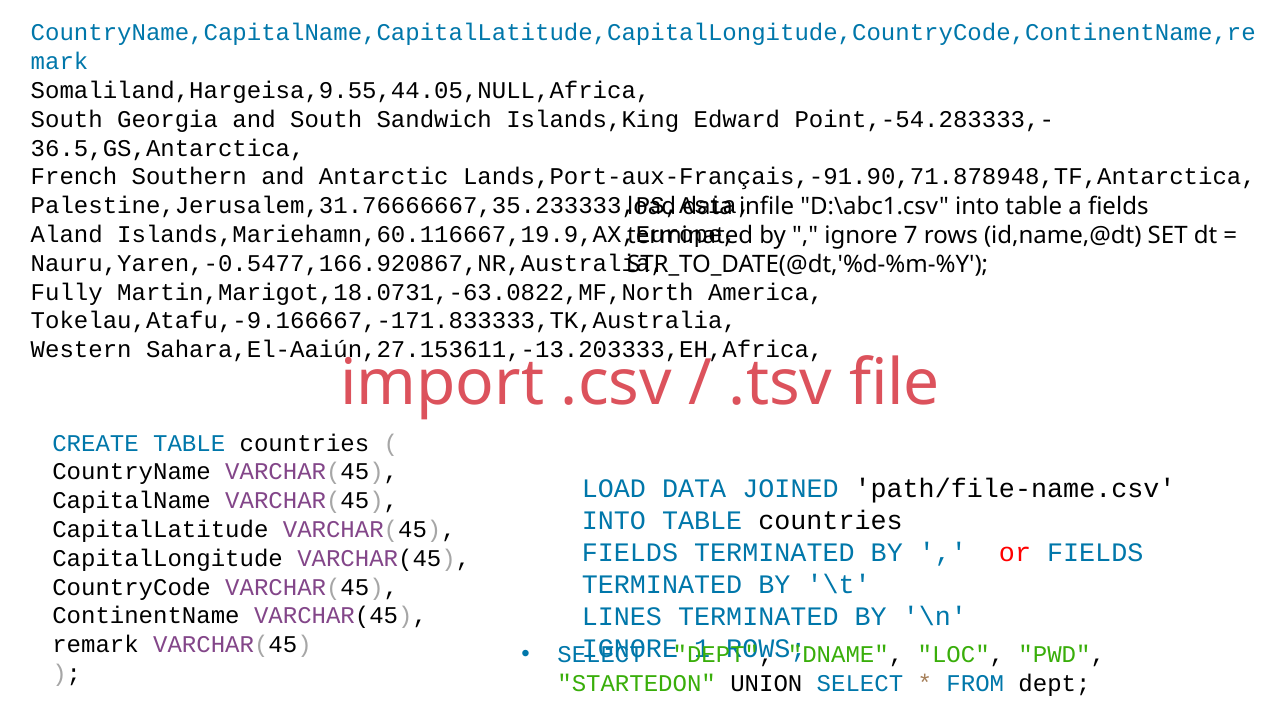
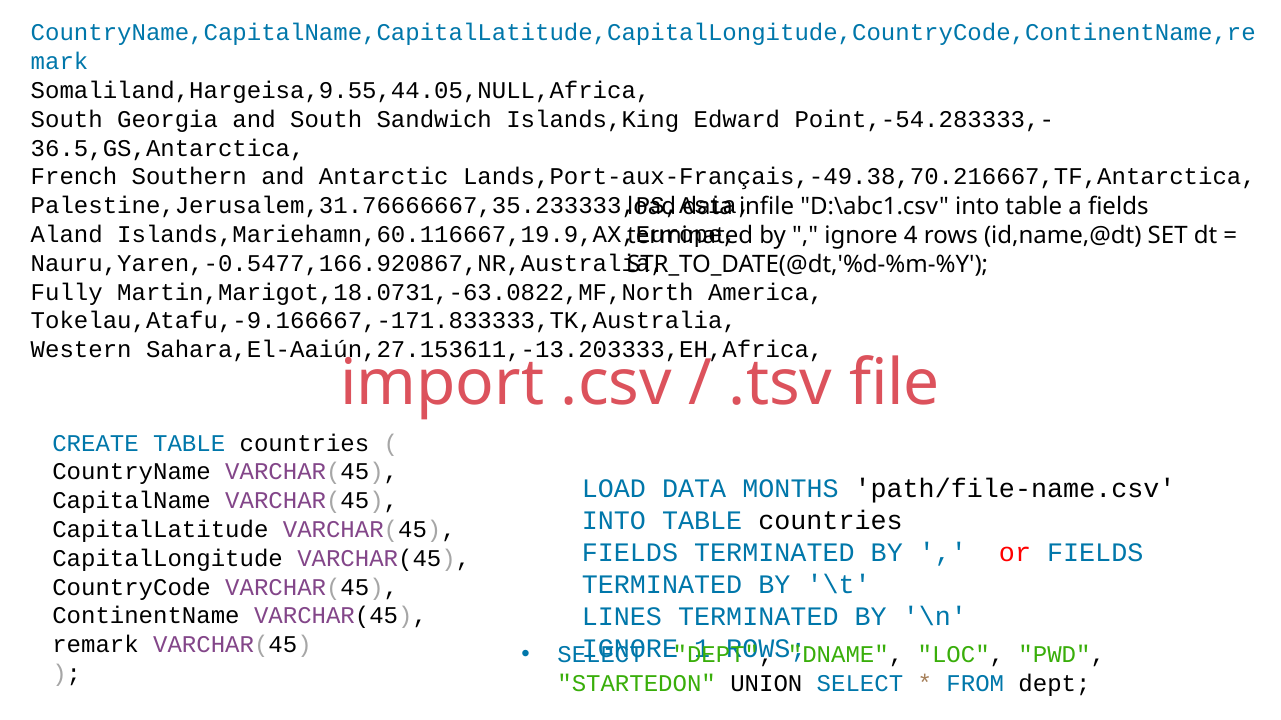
Lands,Port-aux-Français,-91.90,71.878948,TF,Antarctica: Lands,Port-aux-Français,-91.90,71.878948,TF,Antarctica -> Lands,Port-aux-Français,-49.38,70.216667,TF,Antarctica (859, 177)
7: 7 -> 4 (911, 236)
JOINED: JOINED -> MONTHS (791, 489)
